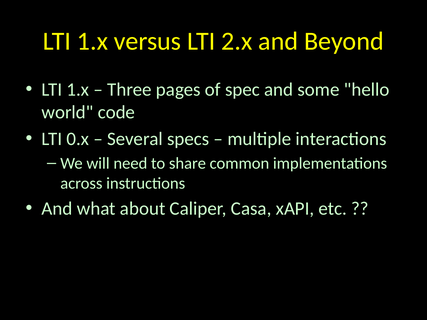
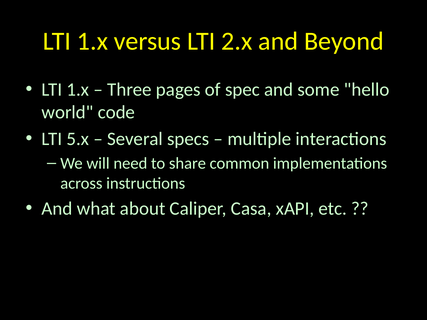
0.x: 0.x -> 5.x (78, 139)
